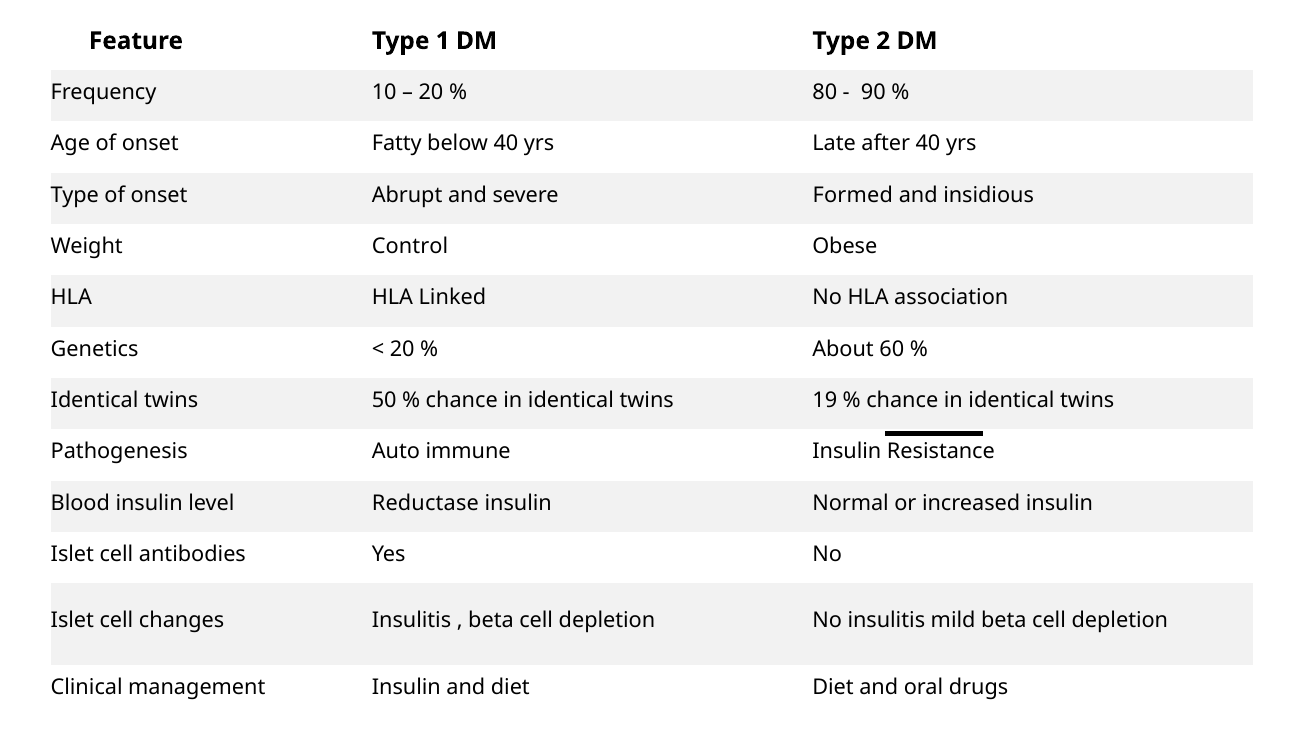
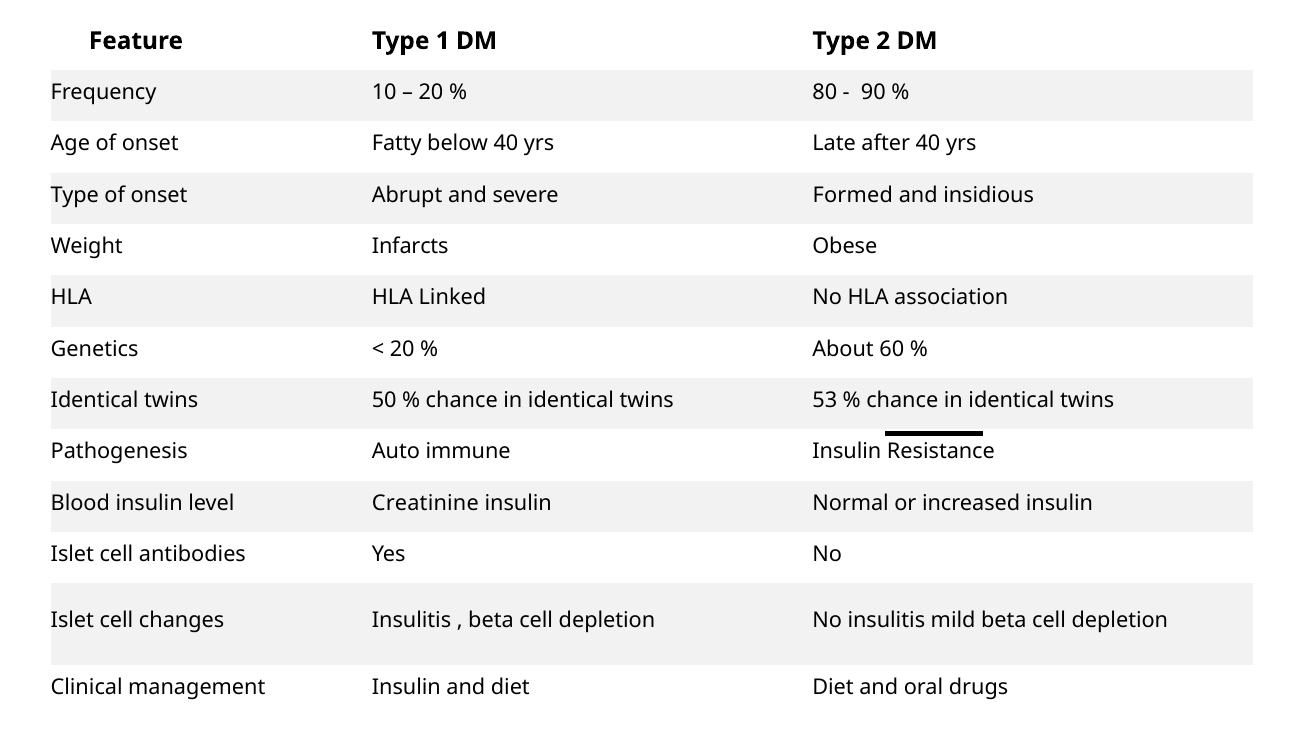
Control: Control -> Infarcts (410, 246)
19: 19 -> 53 (825, 401)
Reductase: Reductase -> Creatinine (425, 503)
